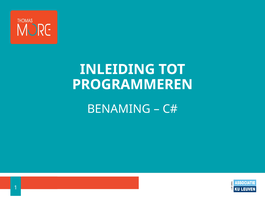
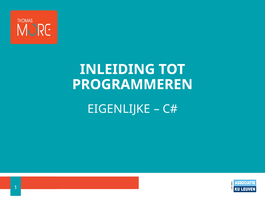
BENAMING: BENAMING -> EIGENLIJKE (119, 109)
